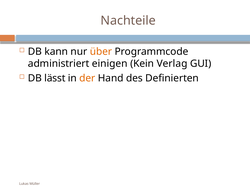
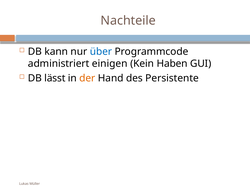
über colour: orange -> blue (101, 52)
Verlag: Verlag -> Haben (172, 64)
Definierten: Definierten -> Persistente (172, 78)
